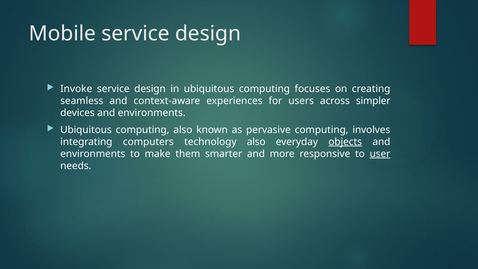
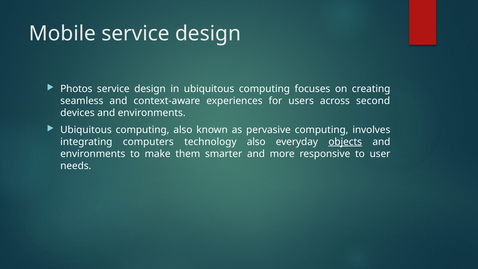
Invoke: Invoke -> Photos (76, 89)
simpler: simpler -> second (373, 101)
user underline: present -> none (380, 154)
